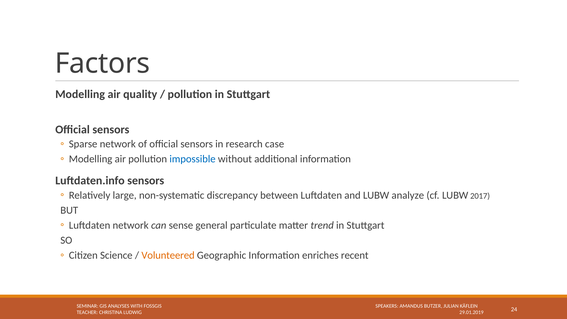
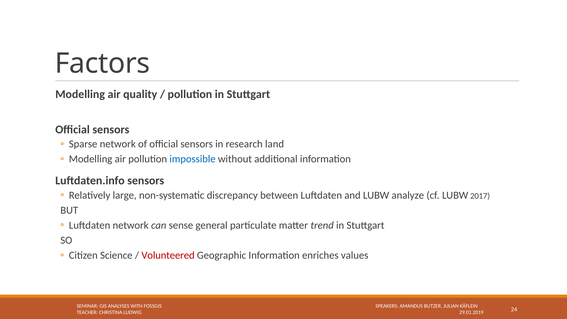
case: case -> land (275, 144)
Volunteered colour: orange -> red (168, 255)
recent: recent -> values (355, 255)
